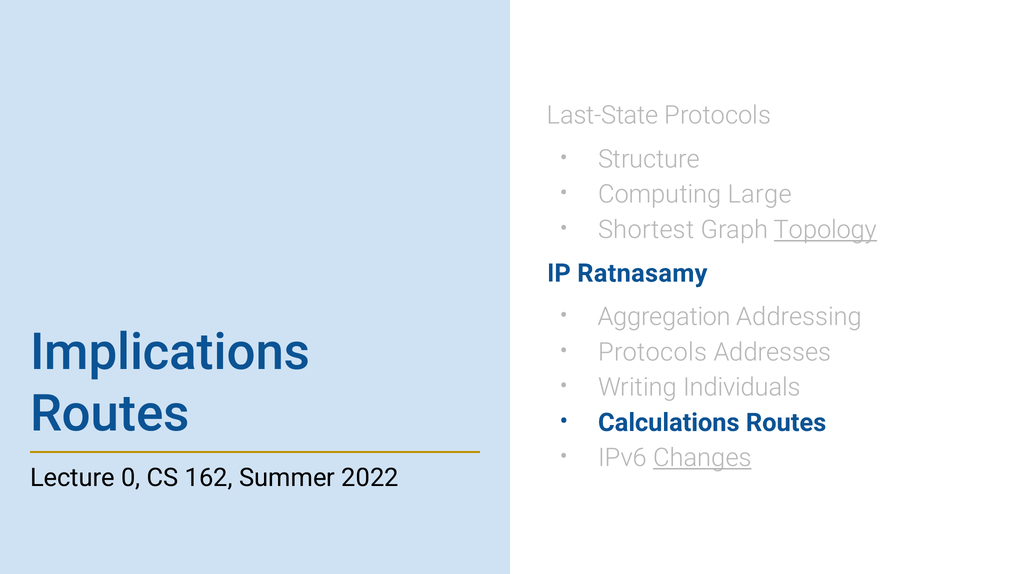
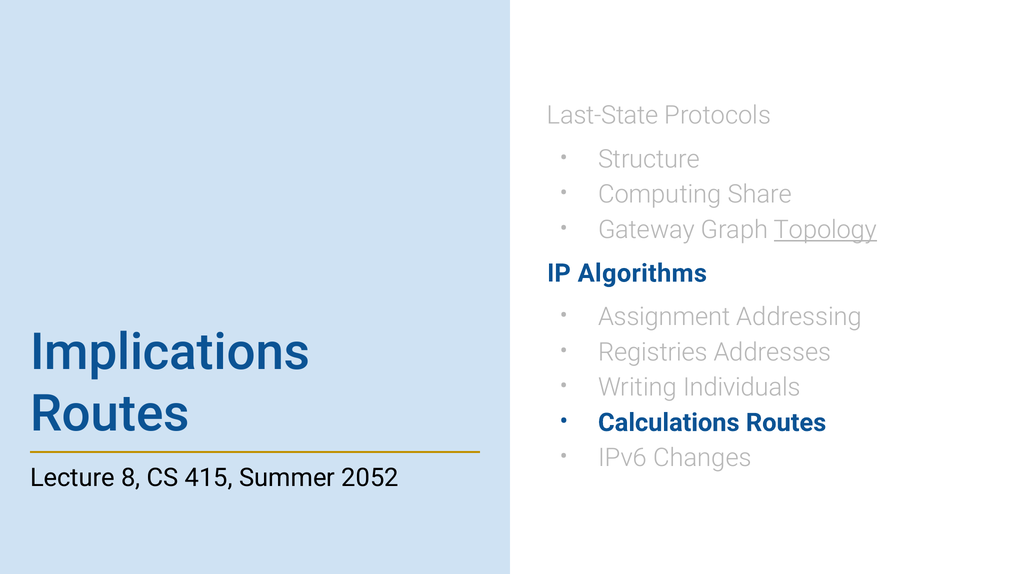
Large: Large -> Share (760, 194)
Shortest: Shortest -> Gateway (646, 230)
Ratnasamy: Ratnasamy -> Algorithms (642, 273)
Aggregation: Aggregation -> Assignment (664, 317)
Protocols: Protocols -> Registries (653, 352)
Changes underline: present -> none (702, 458)
0: 0 -> 8 (131, 477)
162: 162 -> 415 (209, 477)
2022: 2022 -> 2052 (370, 477)
